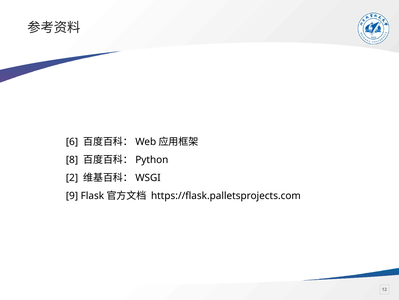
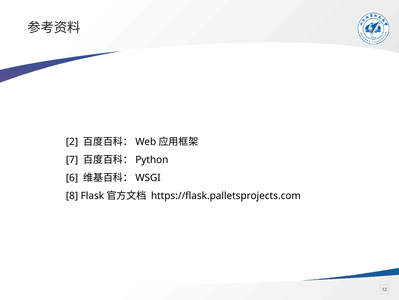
6: 6 -> 2 (72, 142)
8: 8 -> 7 (72, 160)
2: 2 -> 6 (72, 177)
9: 9 -> 8 (72, 195)
